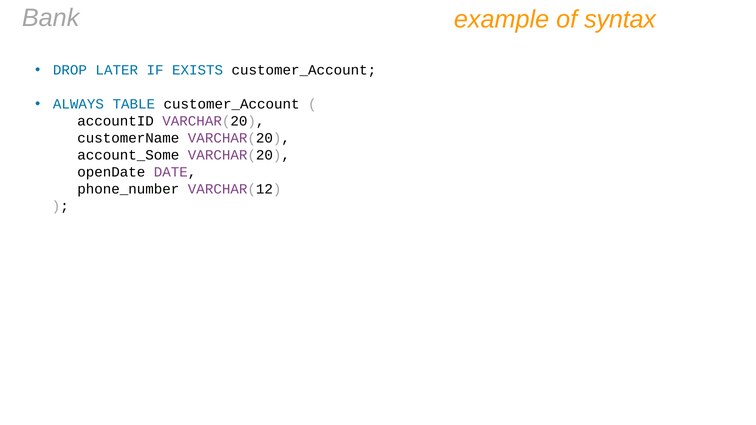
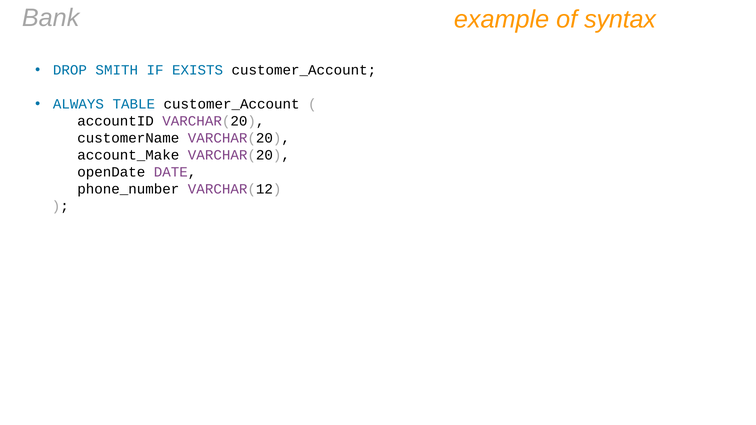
LATER: LATER -> SMITH (117, 70)
account_Some: account_Some -> account_Make (128, 155)
